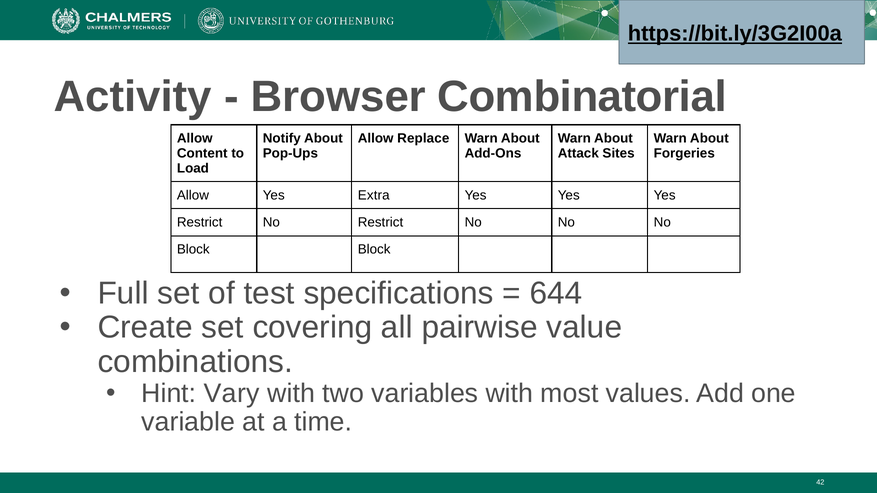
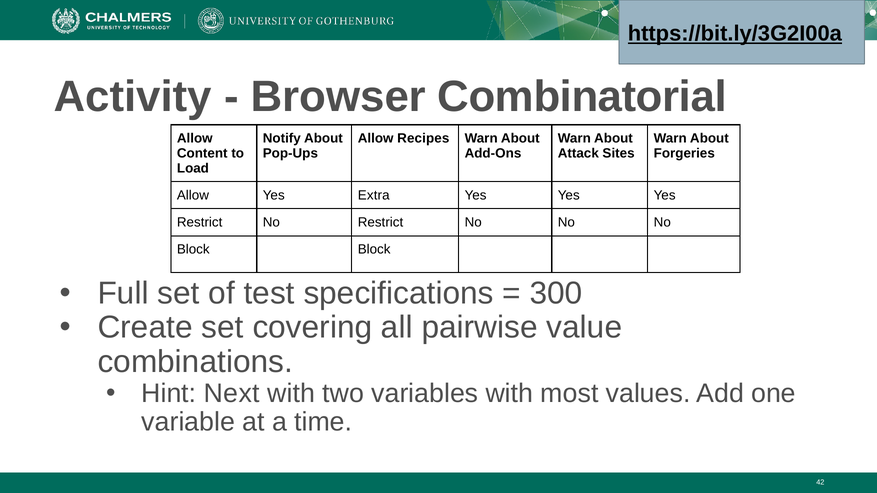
Replace: Replace -> Recipes (423, 139)
644: 644 -> 300 (556, 293)
Vary: Vary -> Next (232, 393)
